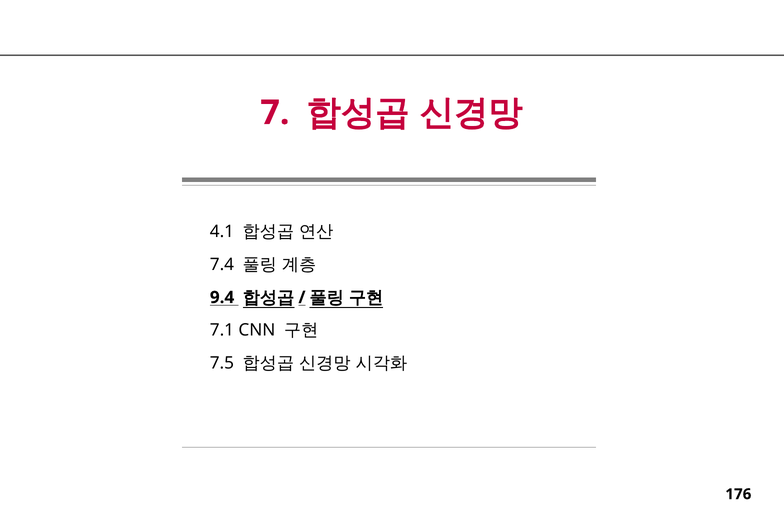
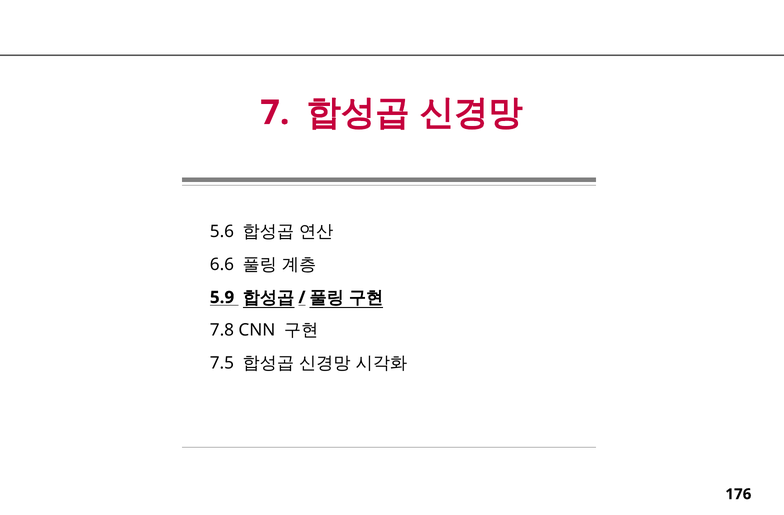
4.1: 4.1 -> 5.6 (222, 232)
7.4: 7.4 -> 6.6 (222, 265)
9.4: 9.4 -> 5.9 (222, 297)
7.1: 7.1 -> 7.8 (222, 330)
